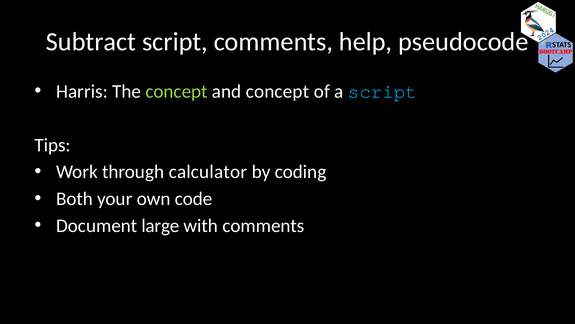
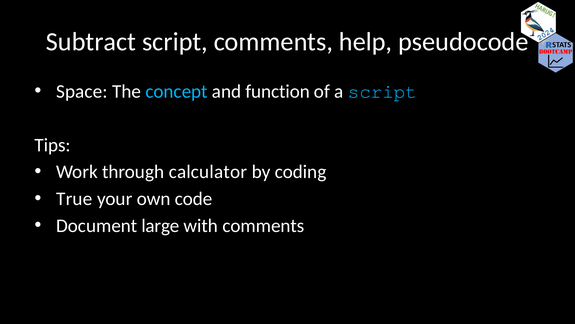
Harris: Harris -> Space (82, 91)
concept colour: light green -> light blue (177, 91)
and concept: concept -> function (278, 91)
Both: Both -> True (74, 198)
